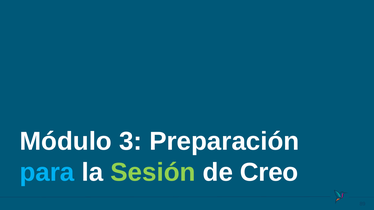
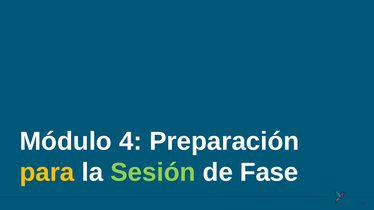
3: 3 -> 4 (131, 142)
para colour: light blue -> yellow (47, 173)
Creo: Creo -> Fase (269, 173)
